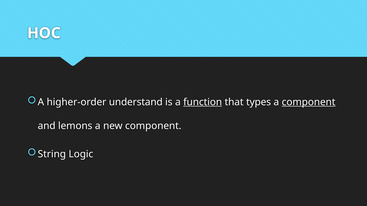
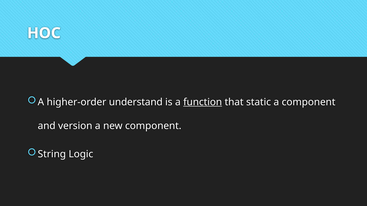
types: types -> static (259, 102)
component underline: present -> none (309, 102)
lemons: lemons -> version (75, 126)
